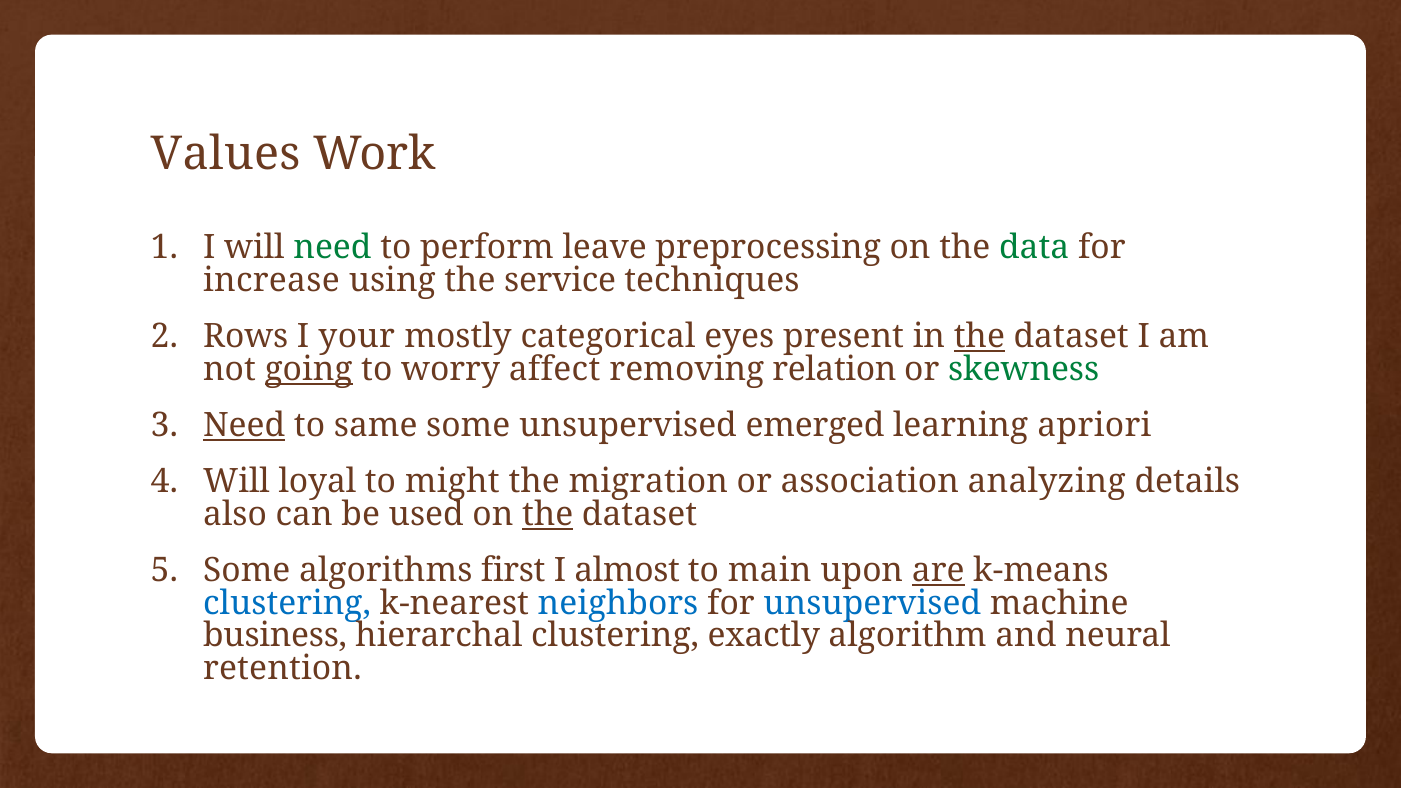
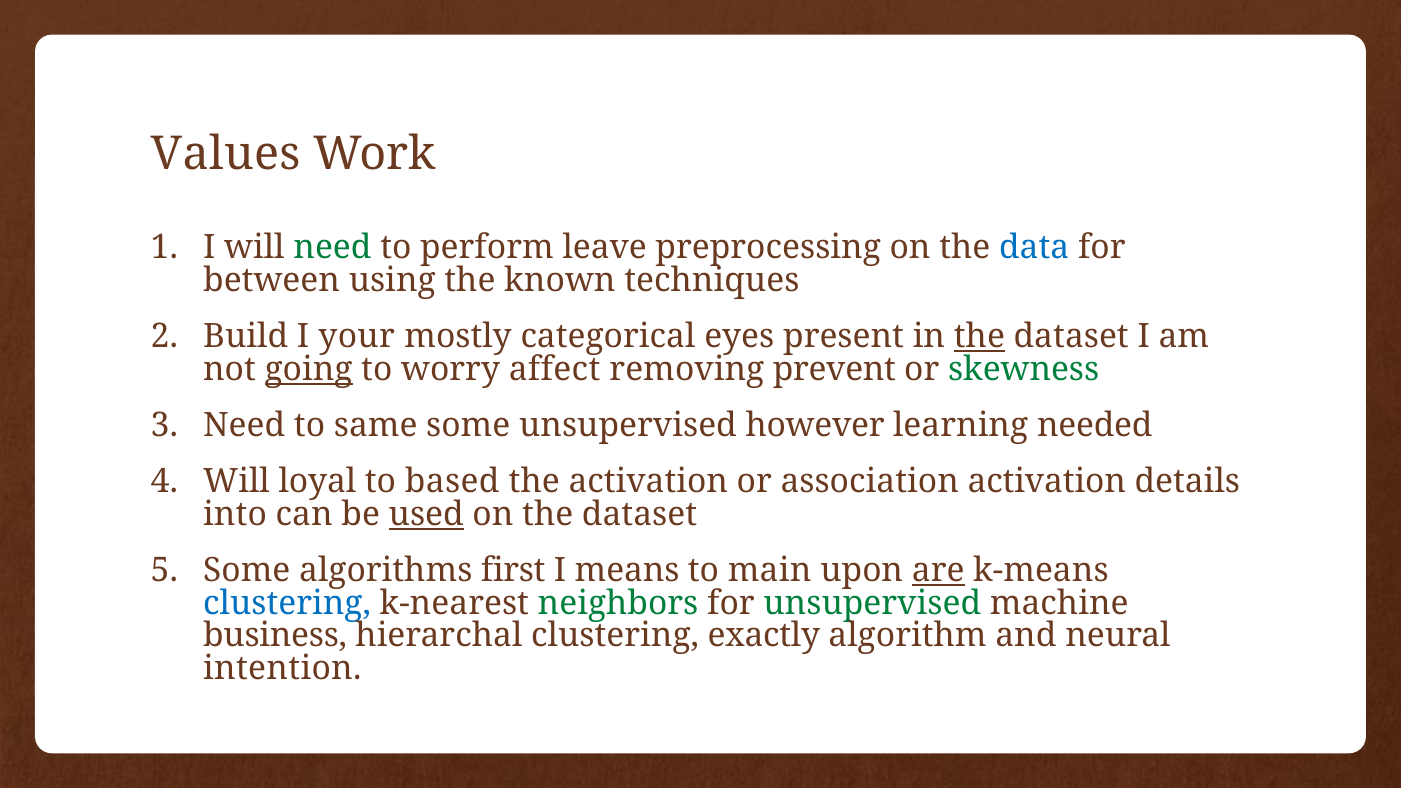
data colour: green -> blue (1034, 248)
increase: increase -> between (272, 281)
service: service -> known (560, 281)
Rows: Rows -> Build (246, 337)
relation: relation -> prevent (834, 369)
Need underline: present -> none (244, 426)
emerged: emerged -> however (815, 426)
apriori: apriori -> needed (1095, 426)
might: might -> based (452, 482)
the migration: migration -> activation (648, 482)
association analyzing: analyzing -> activation (1047, 482)
also: also -> into (235, 515)
used underline: none -> present (426, 515)
the underline: present -> none (548, 515)
almost: almost -> means (627, 571)
neighbors colour: blue -> green (618, 603)
unsupervised colour: blue -> green (872, 603)
retention: retention -> intention (282, 669)
